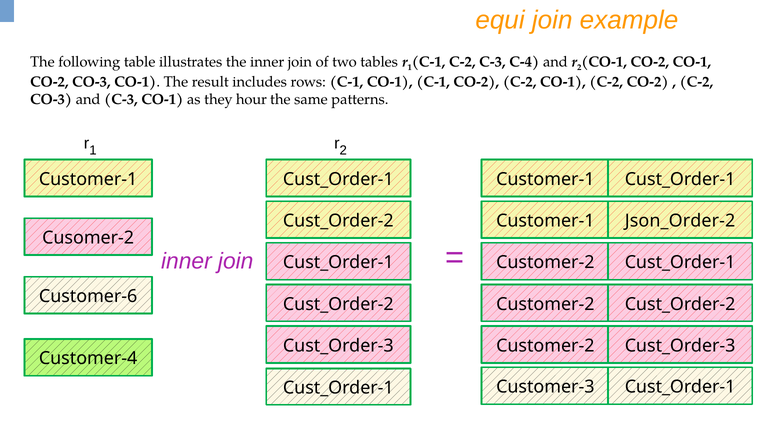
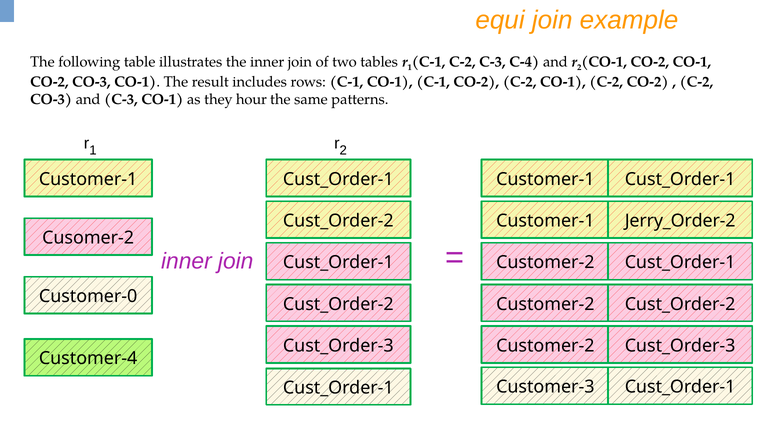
Json_Order-2: Json_Order-2 -> Jerry_Order-2 (680, 221)
Customer-6: Customer-6 -> Customer-0 (88, 296)
